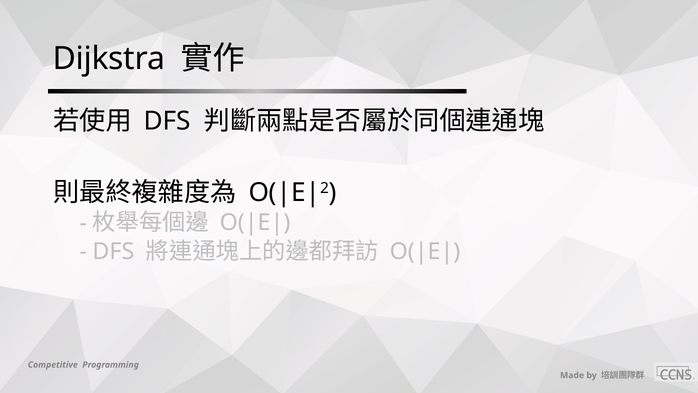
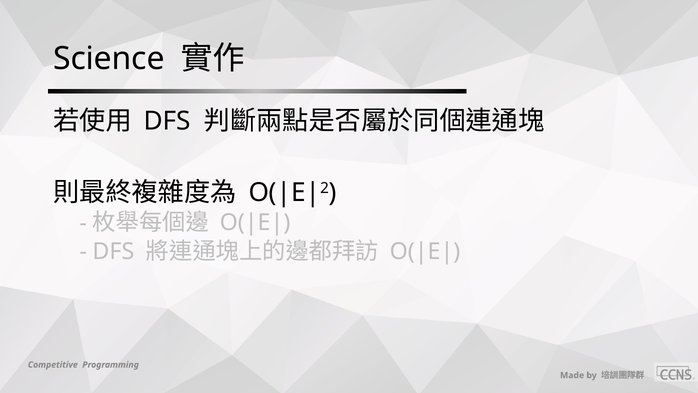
Dijkstra: Dijkstra -> Science (109, 59)
